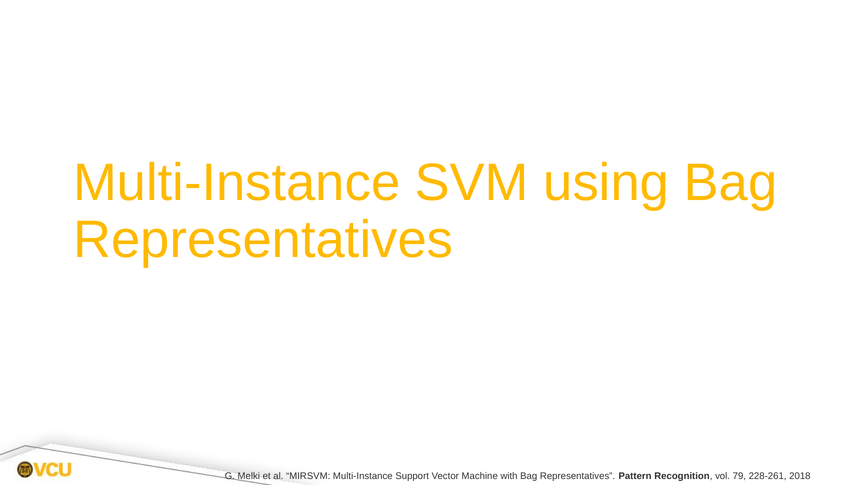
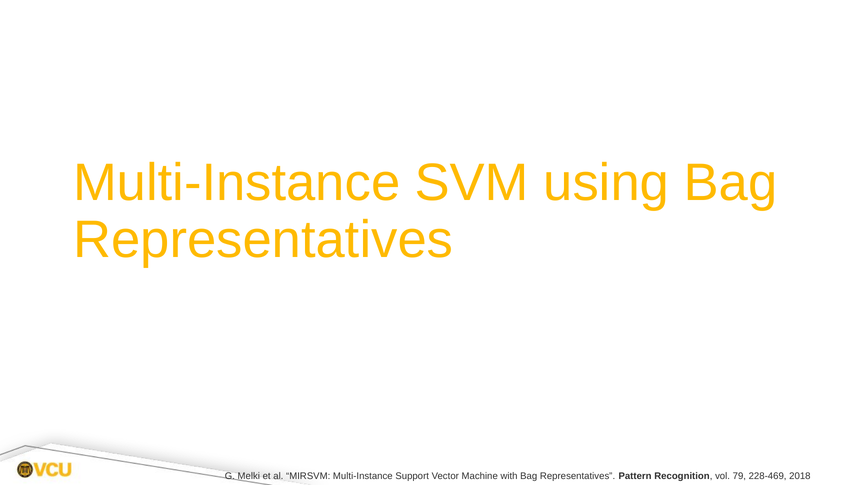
228-261: 228-261 -> 228-469 (768, 475)
